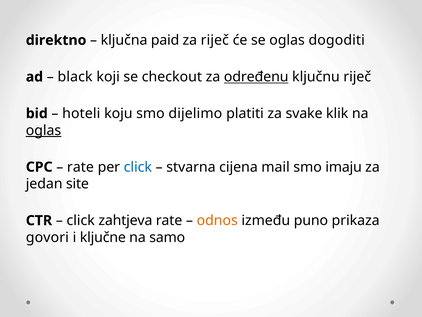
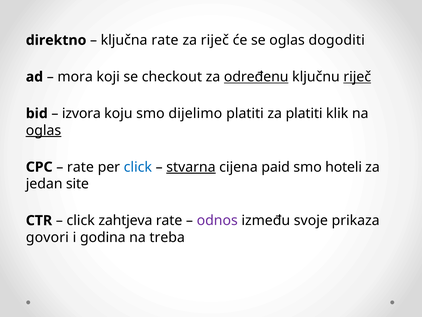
ključna paid: paid -> rate (165, 40)
black: black -> mora (75, 77)
riječ underline: none -> present (357, 77)
hoteli: hoteli -> izvora (81, 113)
za svake: svake -> platiti (304, 113)
stvarna underline: none -> present (191, 167)
mail: mail -> paid (276, 167)
imaju: imaju -> hoteli (344, 167)
odnos colour: orange -> purple (217, 220)
puno: puno -> svoje (311, 220)
ključne: ključne -> godina (103, 237)
samo: samo -> treba (167, 237)
